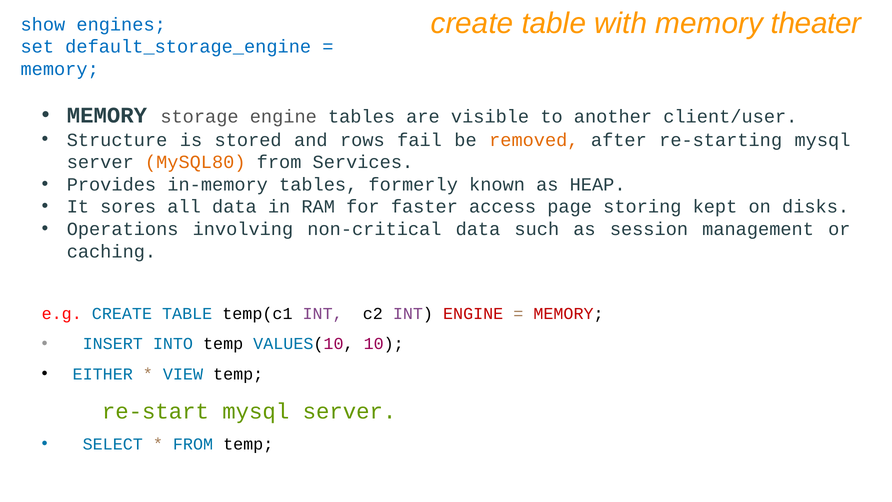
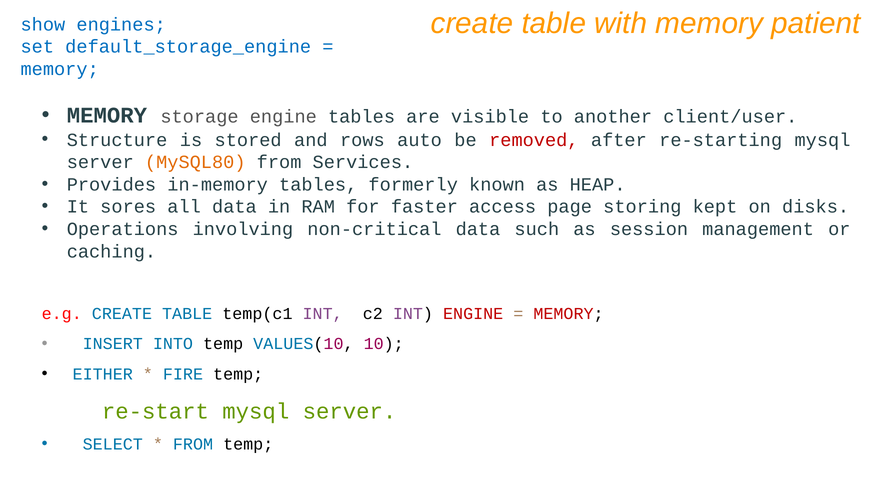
theater: theater -> patient (816, 23)
fail: fail -> auto (420, 140)
removed colour: orange -> red (534, 140)
VIEW: VIEW -> FIRE (183, 374)
